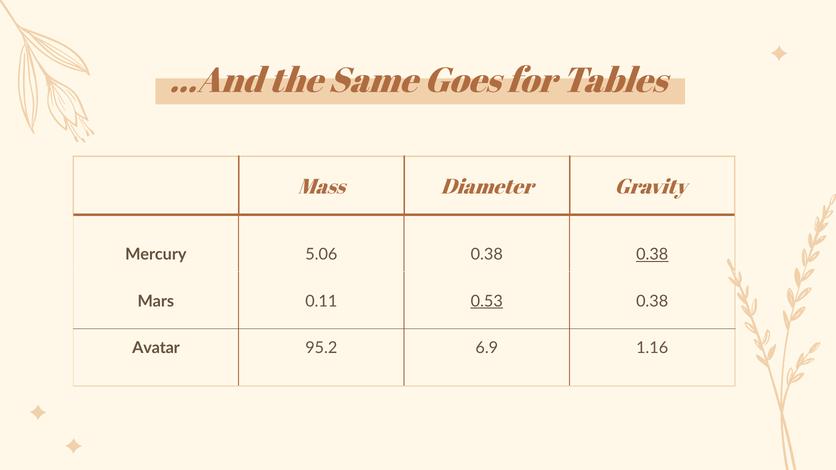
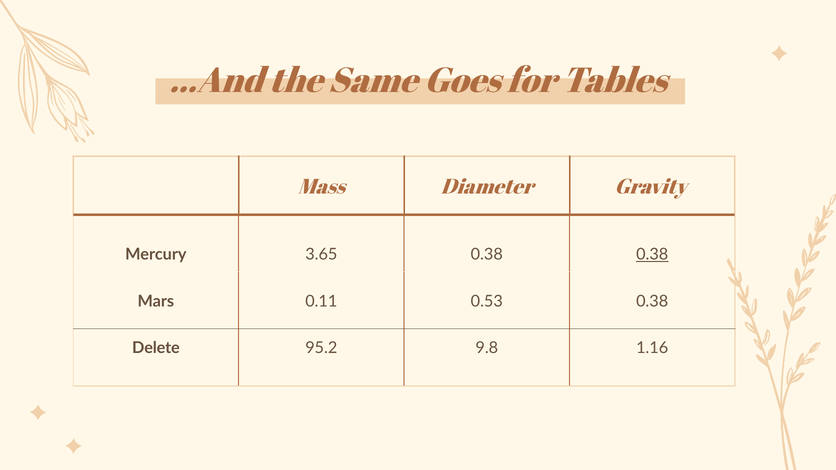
5.06: 5.06 -> 3.65 (321, 255)
0.53 underline: present -> none (487, 301)
Avatar: Avatar -> Delete (156, 348)
6.9: 6.9 -> 9.8 (487, 348)
